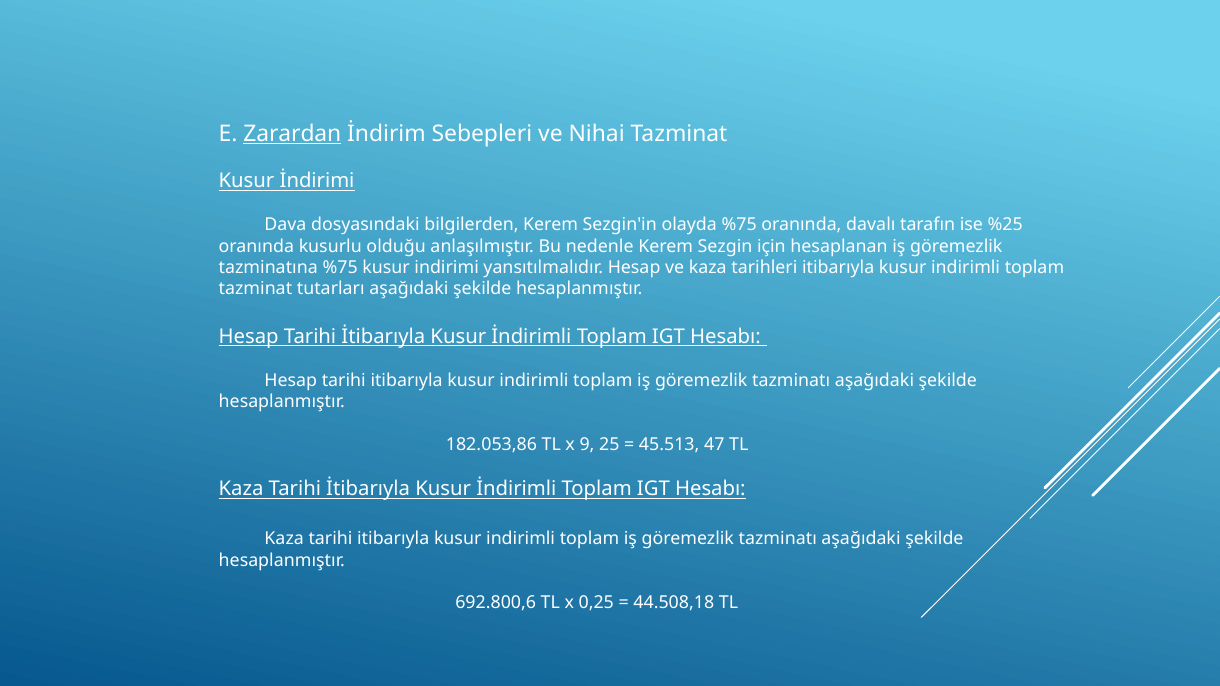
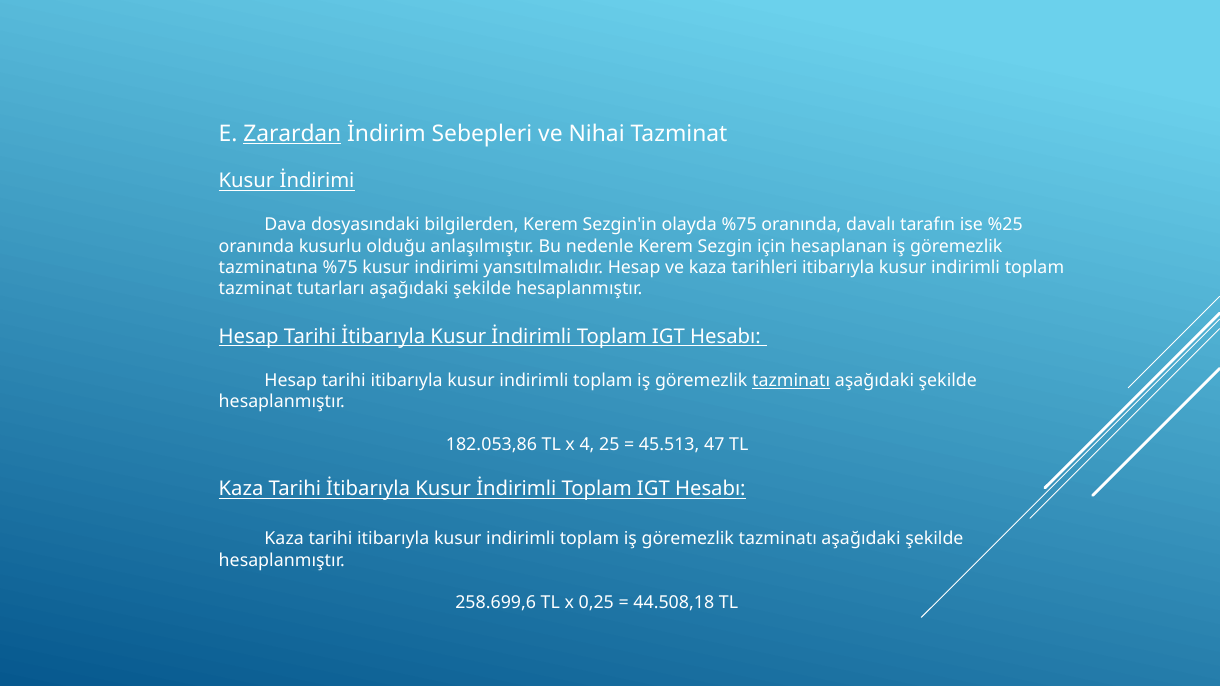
tazminatı underline: none -> present (791, 381)
9: 9 -> 4 (587, 445)
692.800,6: 692.800,6 -> 258.699,6 (496, 603)
